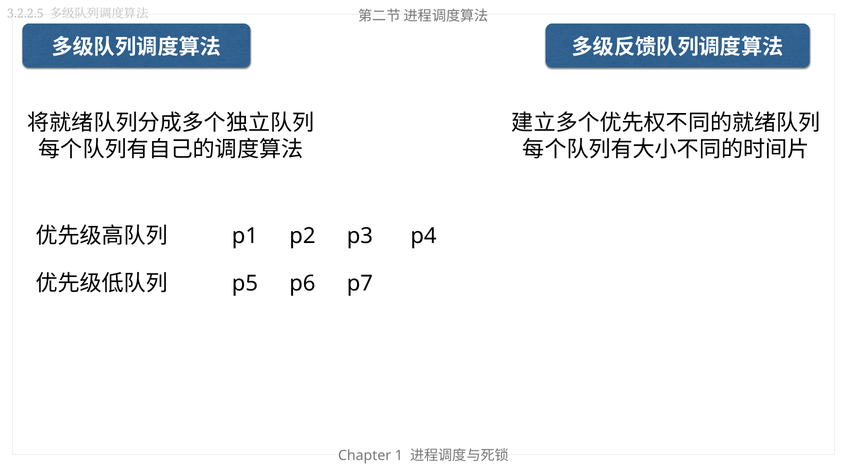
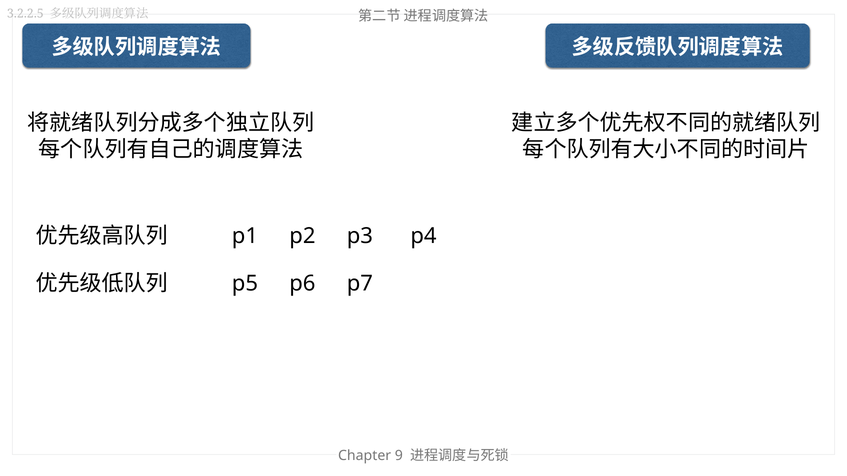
1: 1 -> 9 (399, 456)
